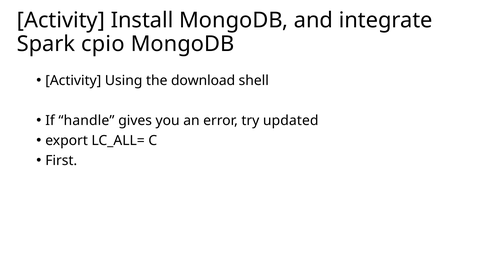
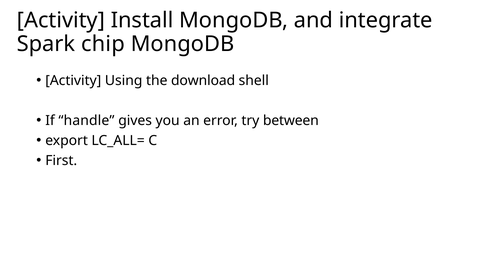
cpio: cpio -> chip (103, 44)
updated: updated -> between (291, 121)
